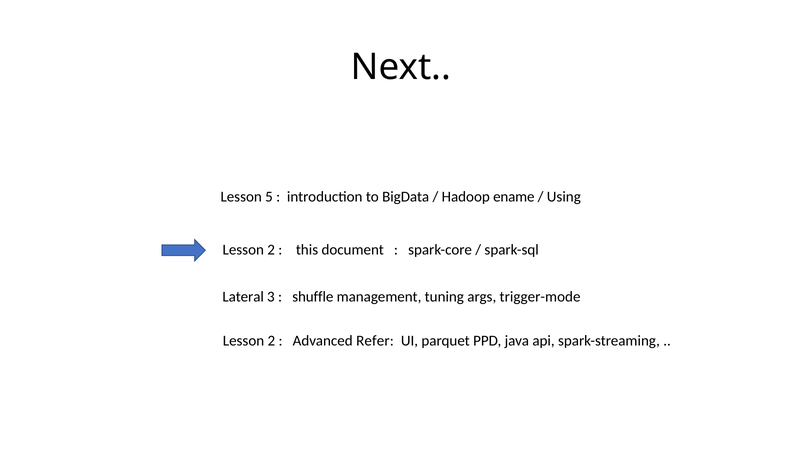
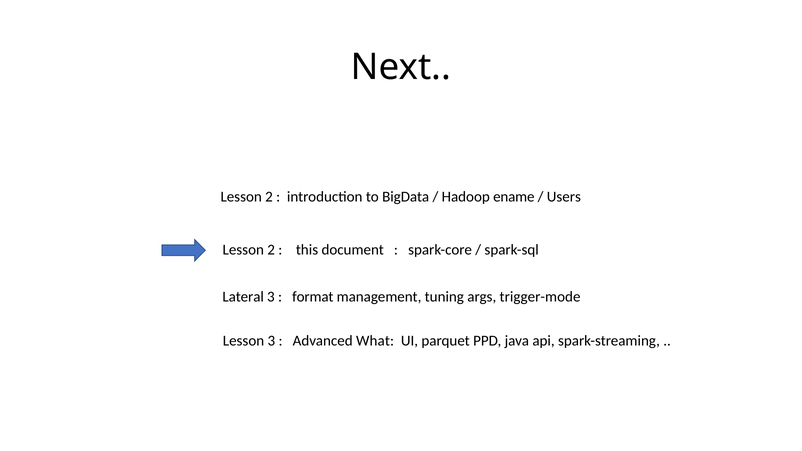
5: 5 -> 2 (269, 197)
Using: Using -> Users (564, 197)
shuffle: shuffle -> format (313, 297)
2: 2 -> 3 (271, 341)
Refer: Refer -> What (375, 341)
